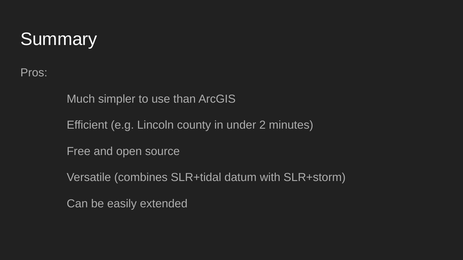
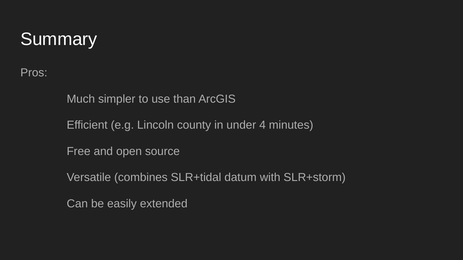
2: 2 -> 4 (262, 125)
